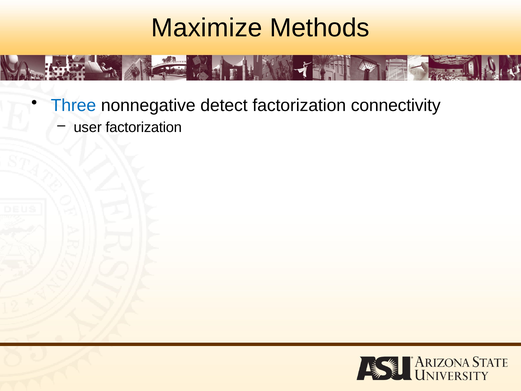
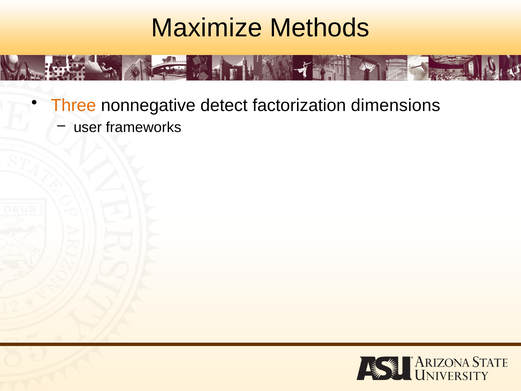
Three colour: blue -> orange (73, 105)
connectivity: connectivity -> dimensions (396, 105)
user factorization: factorization -> frameworks (144, 127)
